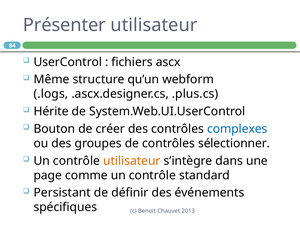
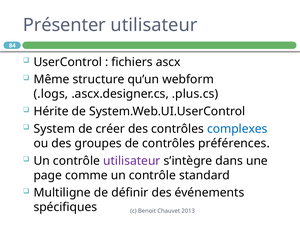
Bouton: Bouton -> System (54, 129)
sélectionner: sélectionner -> préférences (234, 143)
utilisateur colour: orange -> purple (132, 161)
Persistant: Persistant -> Multiligne (62, 193)
